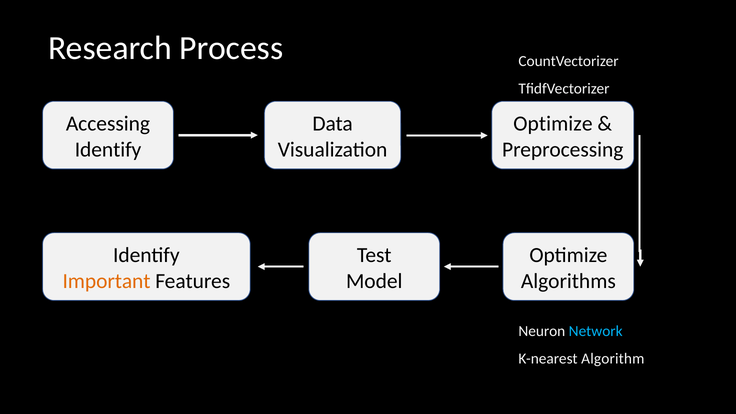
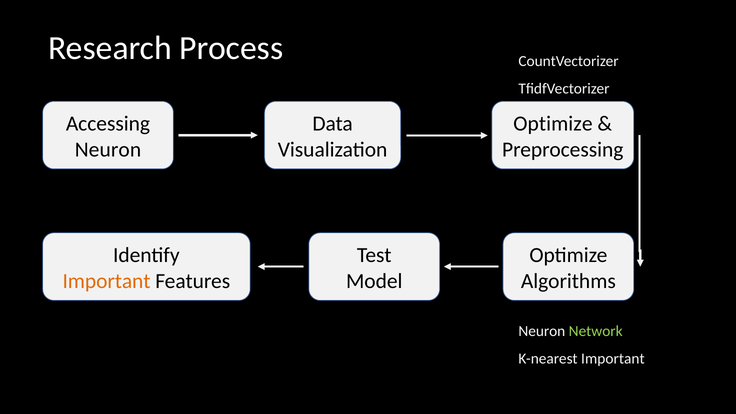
Identify: Identify -> Neuron (108, 149)
Network colour: light blue -> light green (596, 331)
K-nearest Algorithm: Algorithm -> Important (613, 359)
